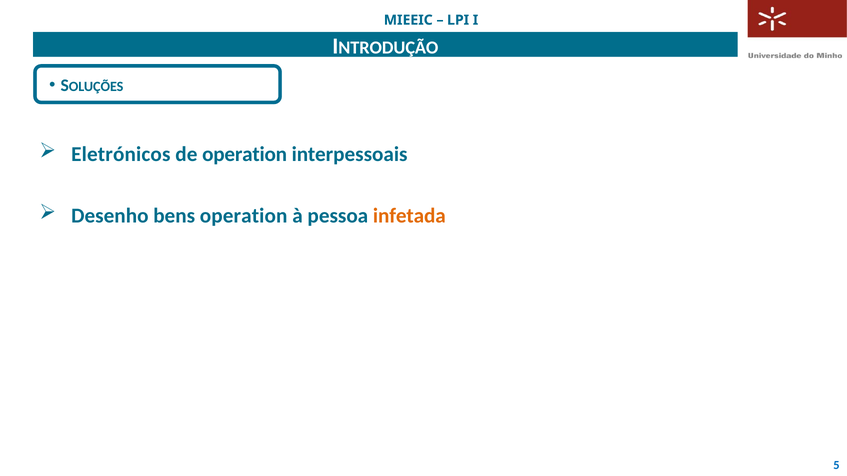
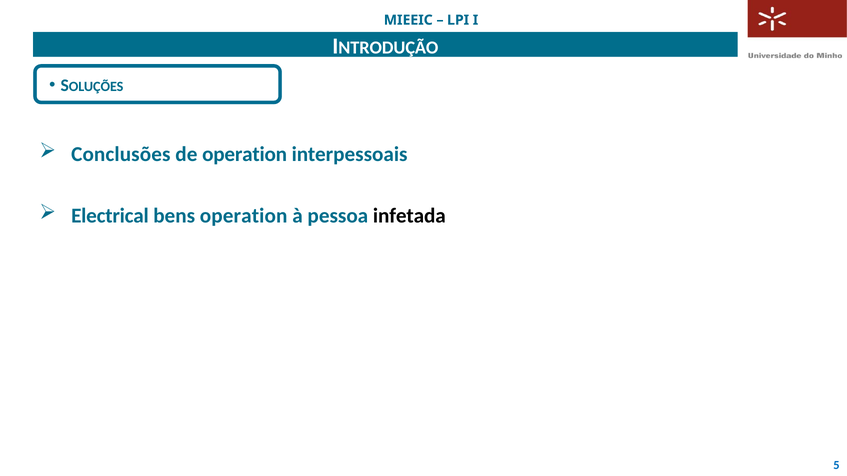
Eletrónicos: Eletrónicos -> Conclusões (121, 154)
Desenho: Desenho -> Electrical (110, 216)
infetada colour: orange -> black (409, 216)
